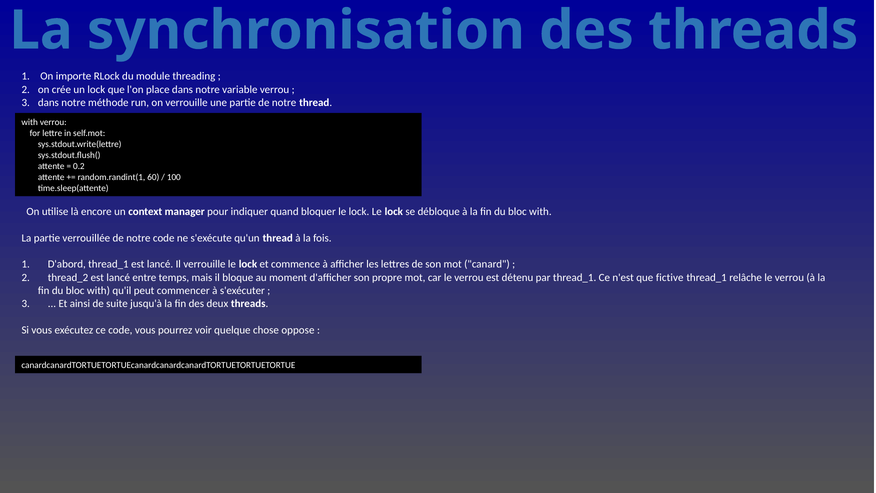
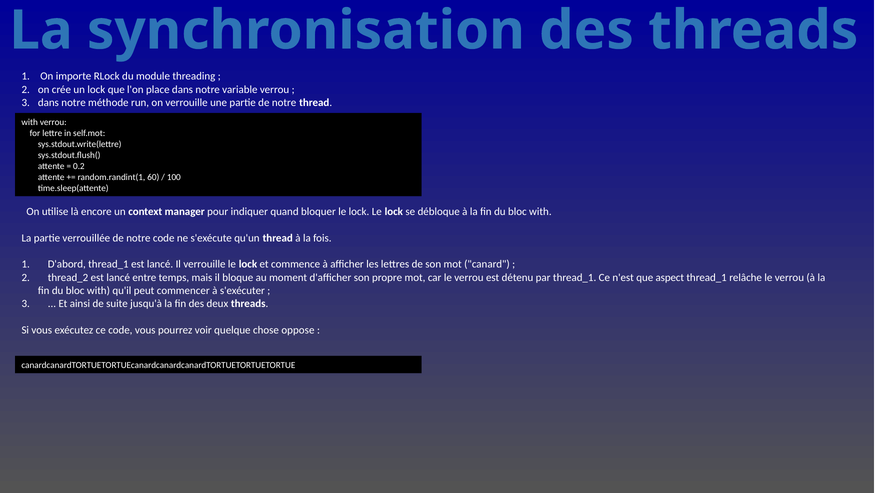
fictive: fictive -> aspect (670, 277)
